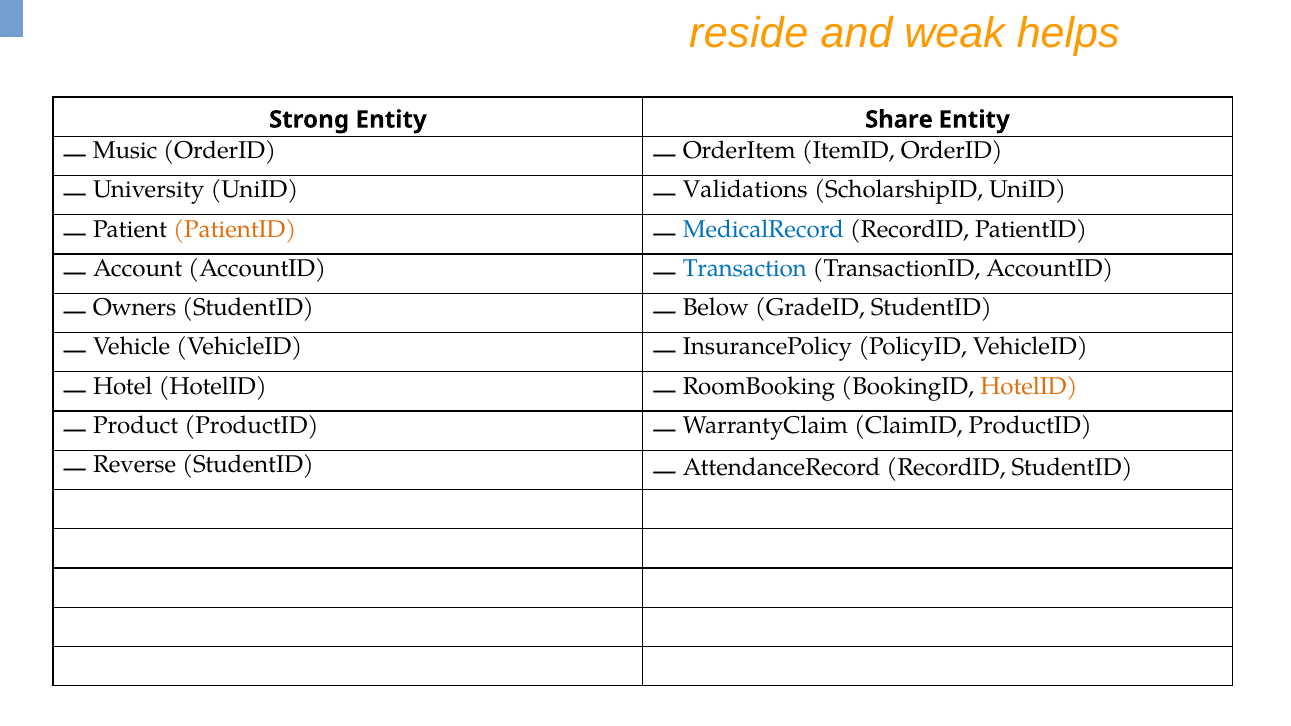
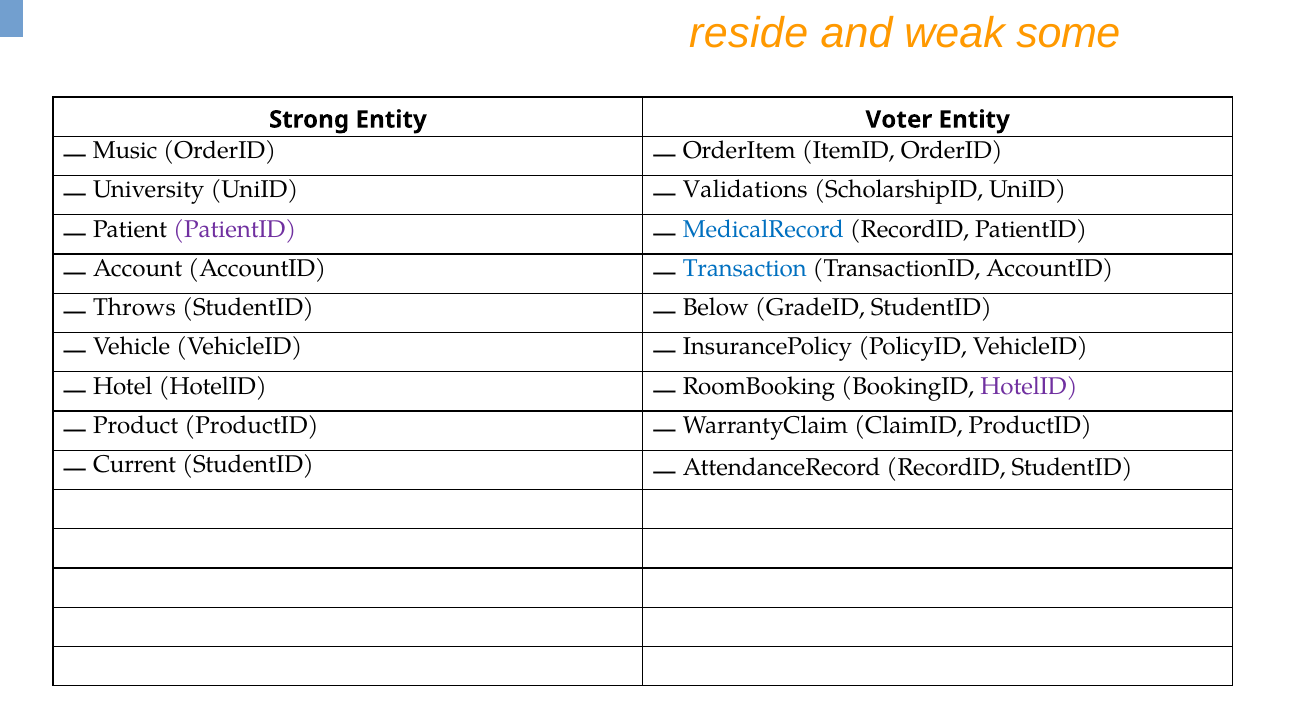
helps: helps -> some (1068, 34)
Share: Share -> Voter (899, 120)
PatientID colour: orange -> purple (235, 229)
Owners: Owners -> Throws (134, 308)
HotelID colour: orange -> purple (1029, 386)
Reverse: Reverse -> Current (135, 465)
